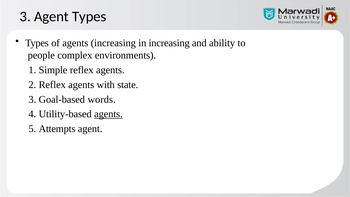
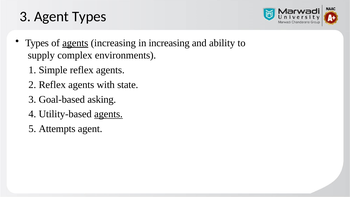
agents underline: none -> present (75, 43)
people: people -> supply (41, 55)
words: words -> asking (102, 99)
